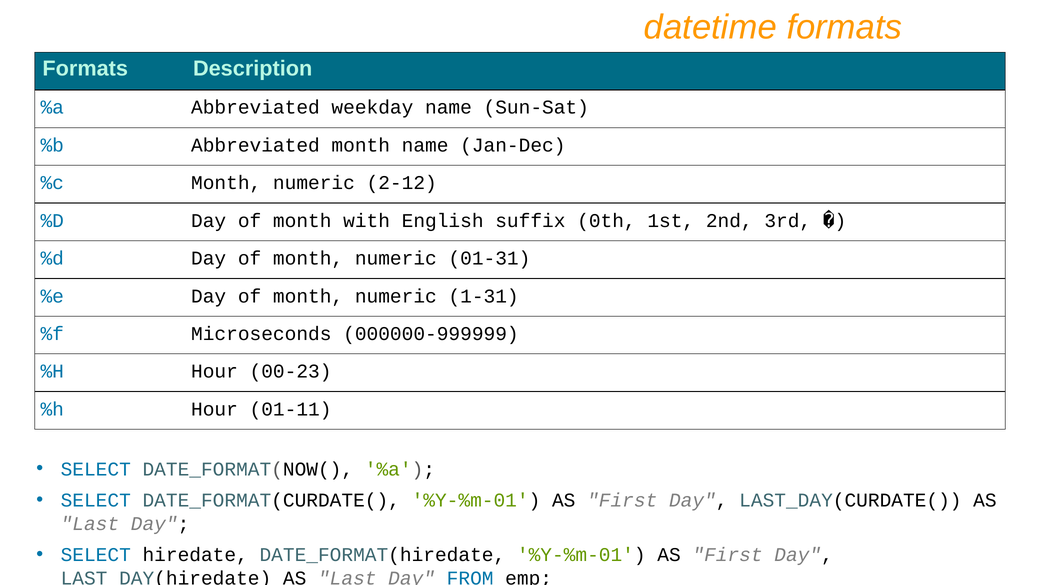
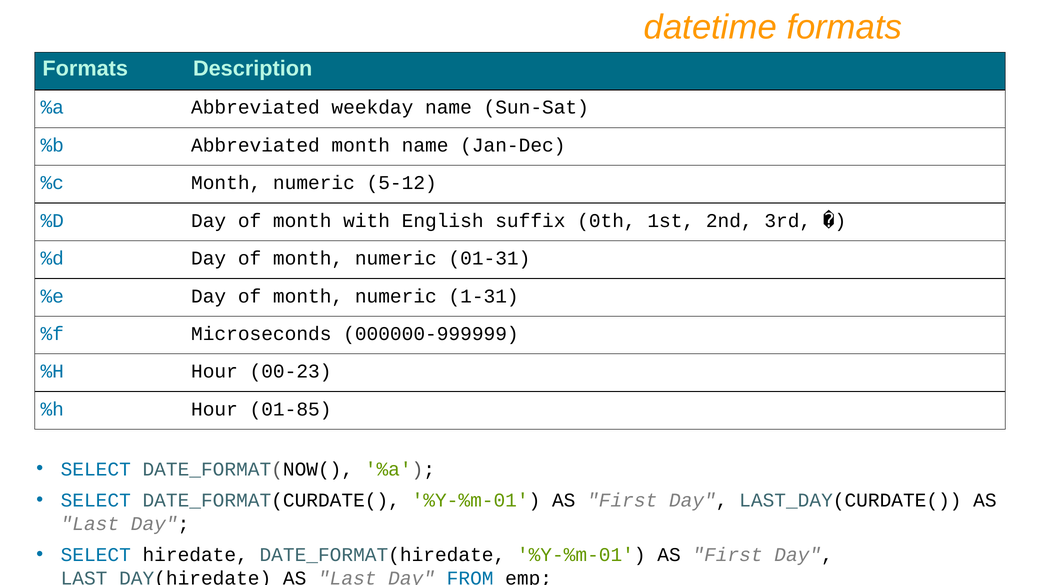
2-12: 2-12 -> 5-12 (402, 183)
01-11: 01-11 -> 01-85 (291, 409)
